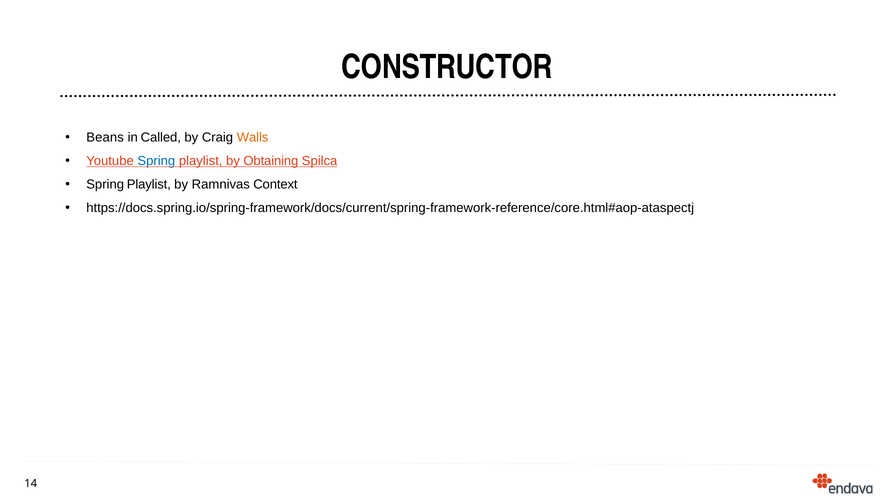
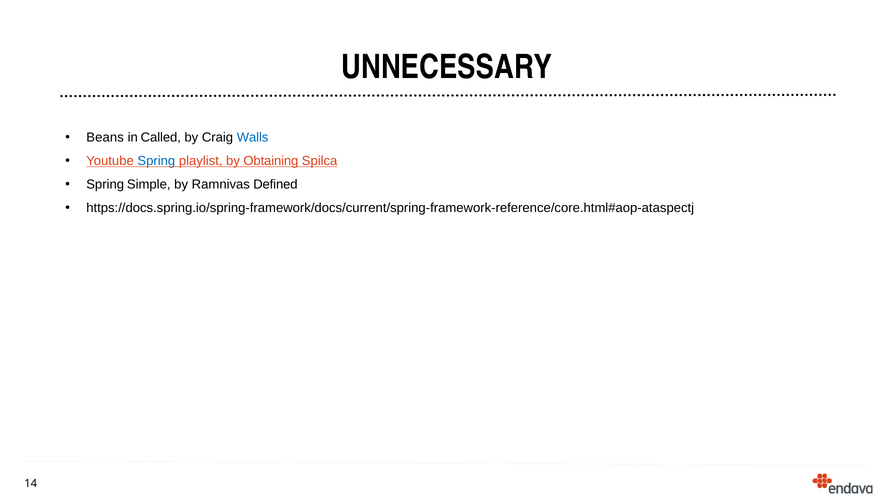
CONSTRUCTOR: CONSTRUCTOR -> UNNECESSARY (447, 67)
Walls colour: orange -> blue (253, 138)
Playlist: Playlist -> Simple (149, 184)
Context: Context -> Defined (275, 184)
